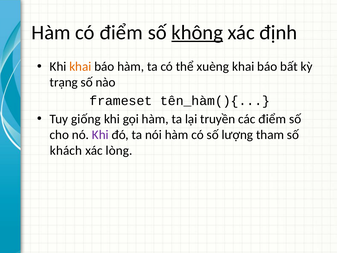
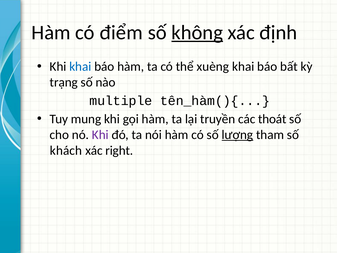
khai colour: orange -> blue (80, 67)
frameset: frameset -> multiple (121, 101)
giống: giống -> mung (86, 119)
các điểm: điểm -> thoát (272, 119)
lượng underline: none -> present (237, 135)
lòng: lòng -> right (119, 150)
